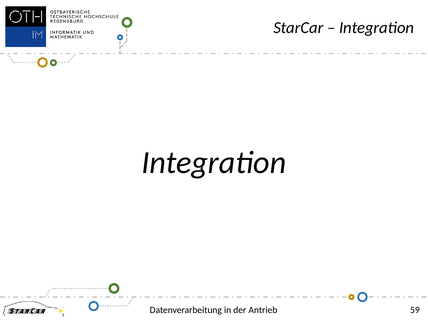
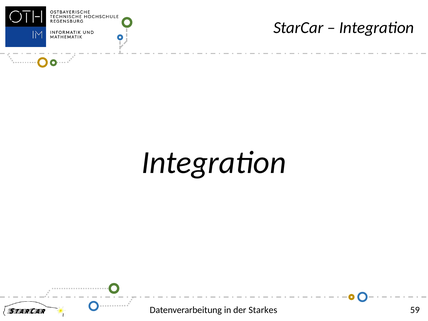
Antrieb: Antrieb -> Starkes (263, 310)
